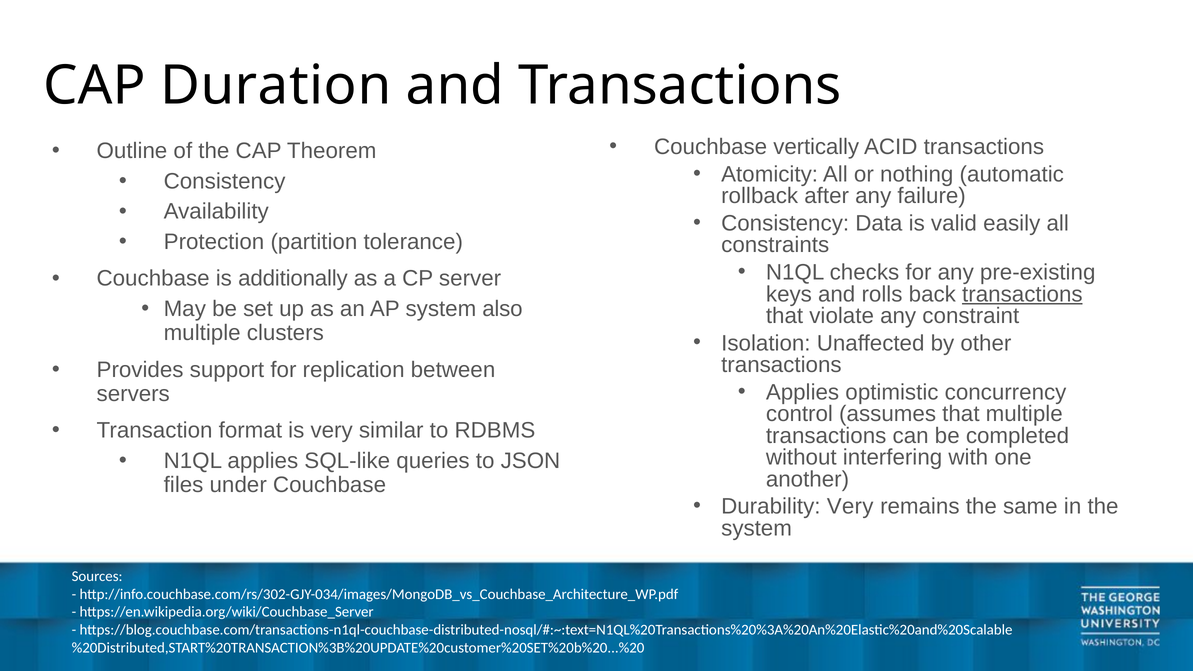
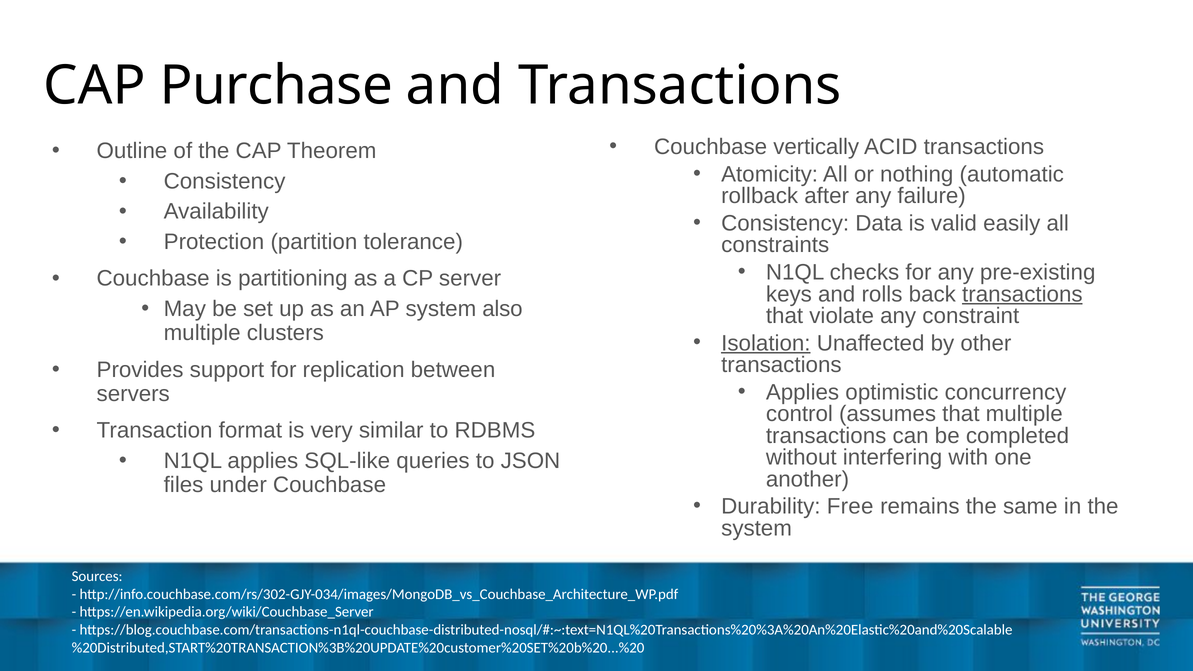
Duration: Duration -> Purchase (276, 86)
additionally: additionally -> partitioning (293, 279)
Isolation underline: none -> present (766, 343)
Durability Very: Very -> Free (850, 506)
